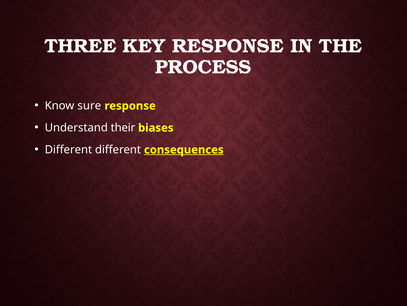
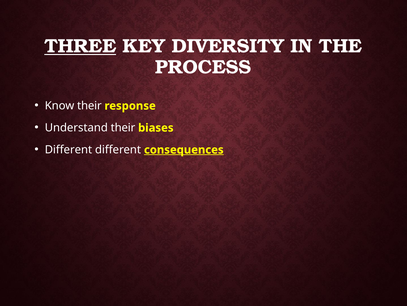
THREE underline: none -> present (80, 46)
KEY RESPONSE: RESPONSE -> DIVERSITY (228, 46)
Know sure: sure -> their (89, 106)
